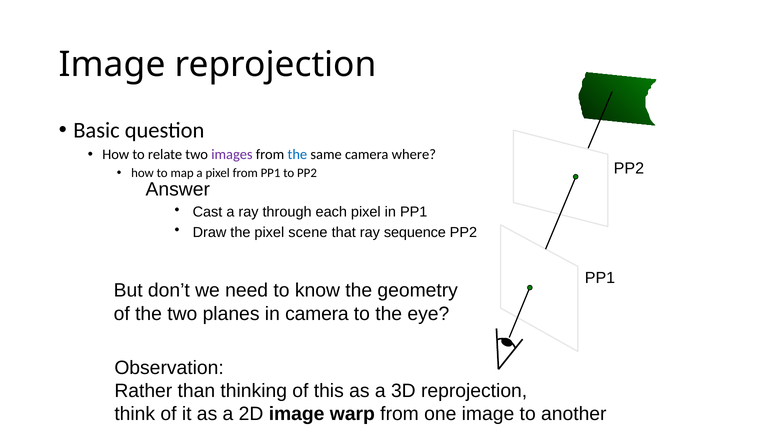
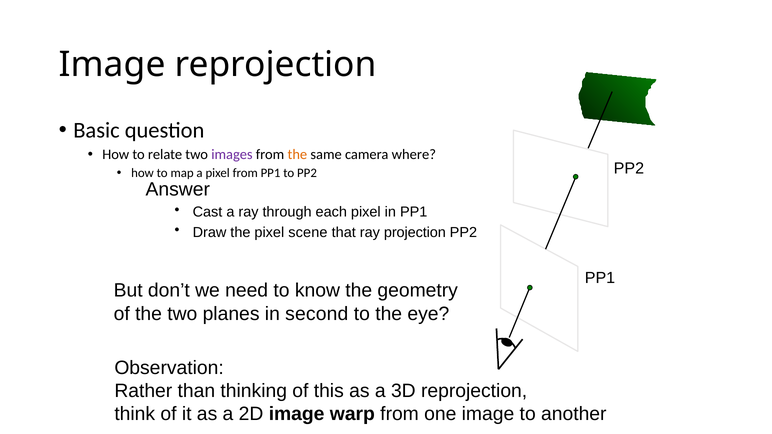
the colour: blue -> orange (297, 155)
sequence: sequence -> projection (415, 233)
in camera: camera -> second (317, 314)
